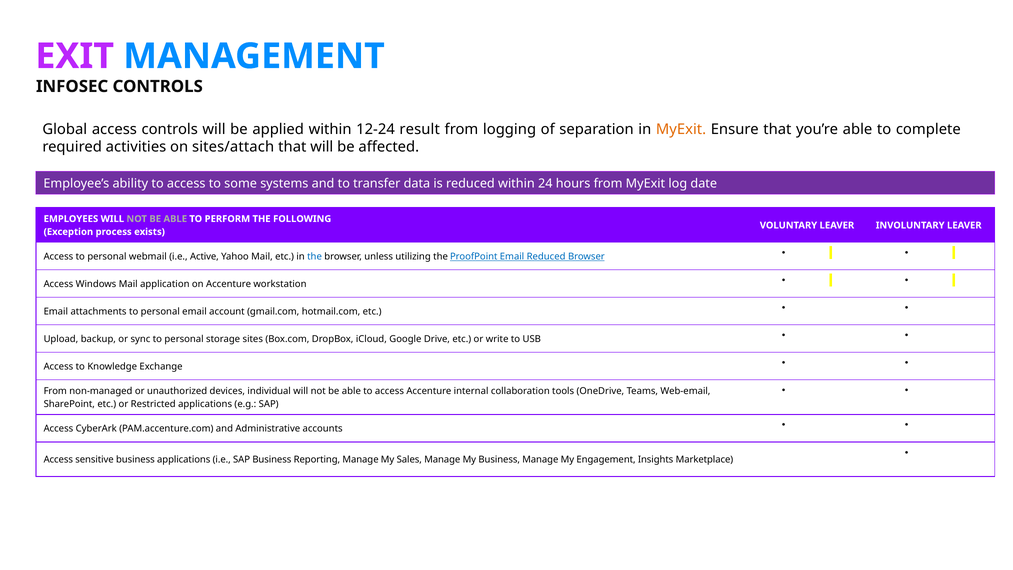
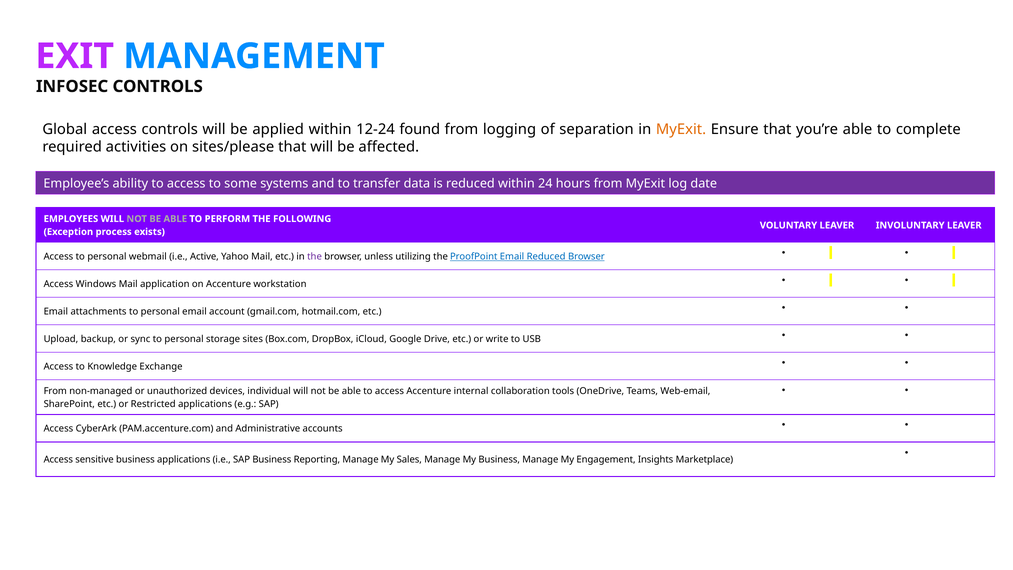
result: result -> found (420, 129)
sites/attach: sites/attach -> sites/please (233, 147)
the colour: blue -> purple (315, 256)
